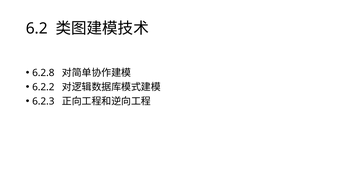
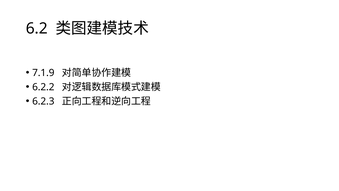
6.2.8: 6.2.8 -> 7.1.9 (43, 73)
